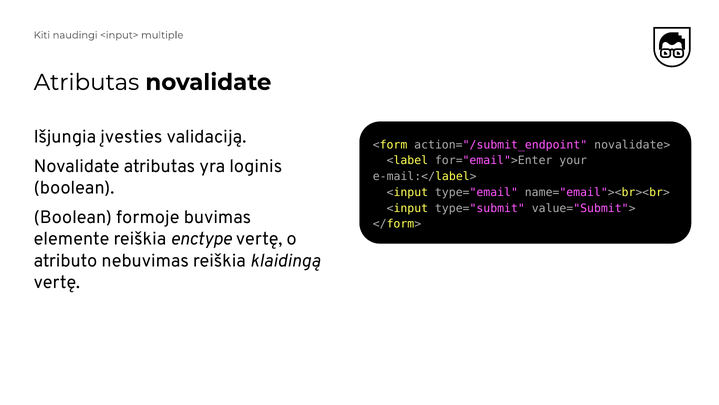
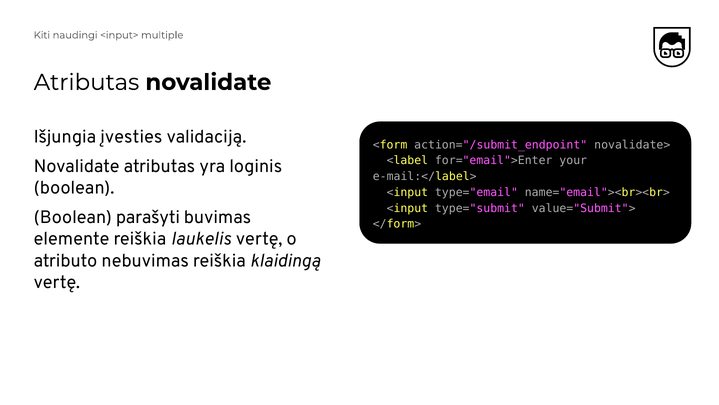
formoje: formoje -> parašyti (148, 217)
enctype: enctype -> laukelis (201, 239)
